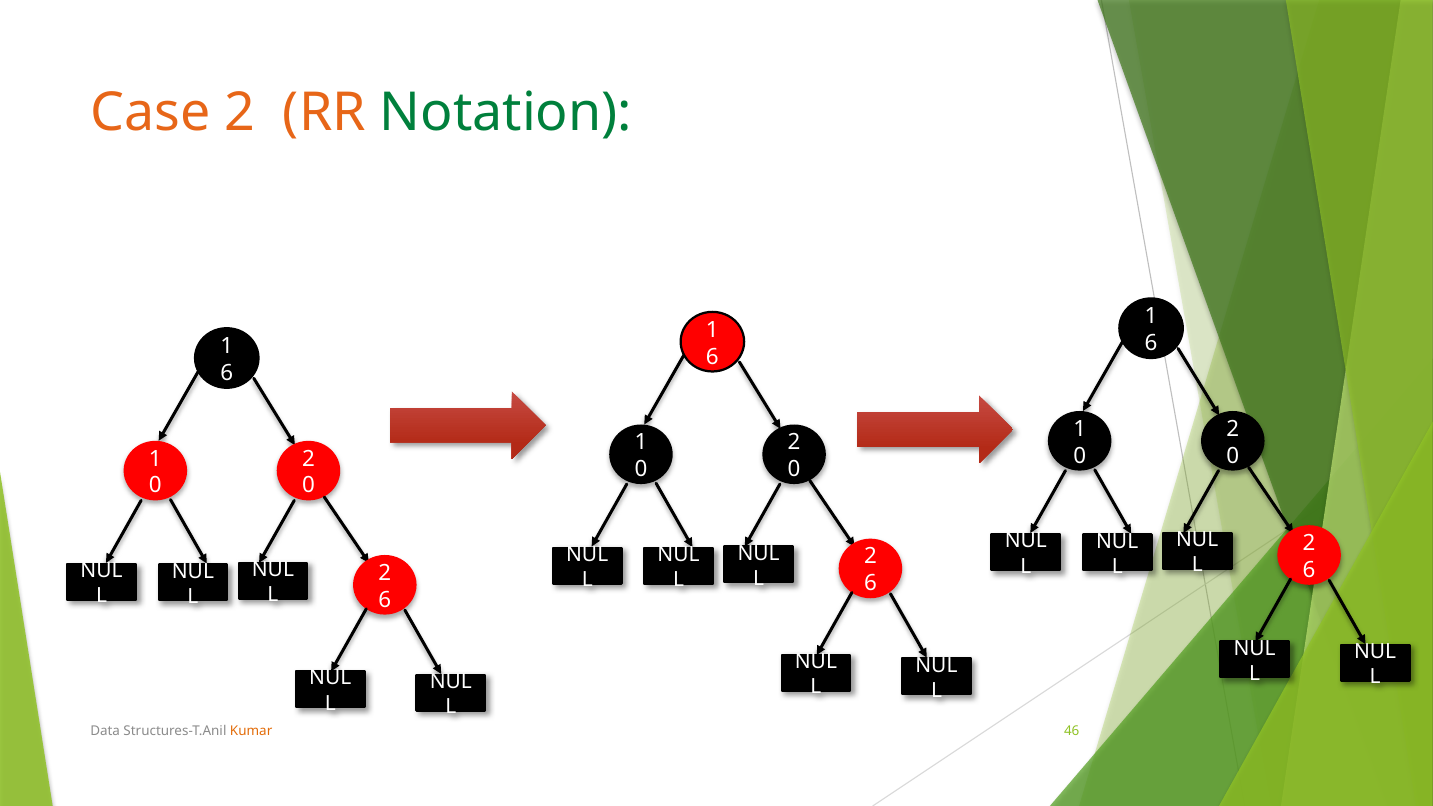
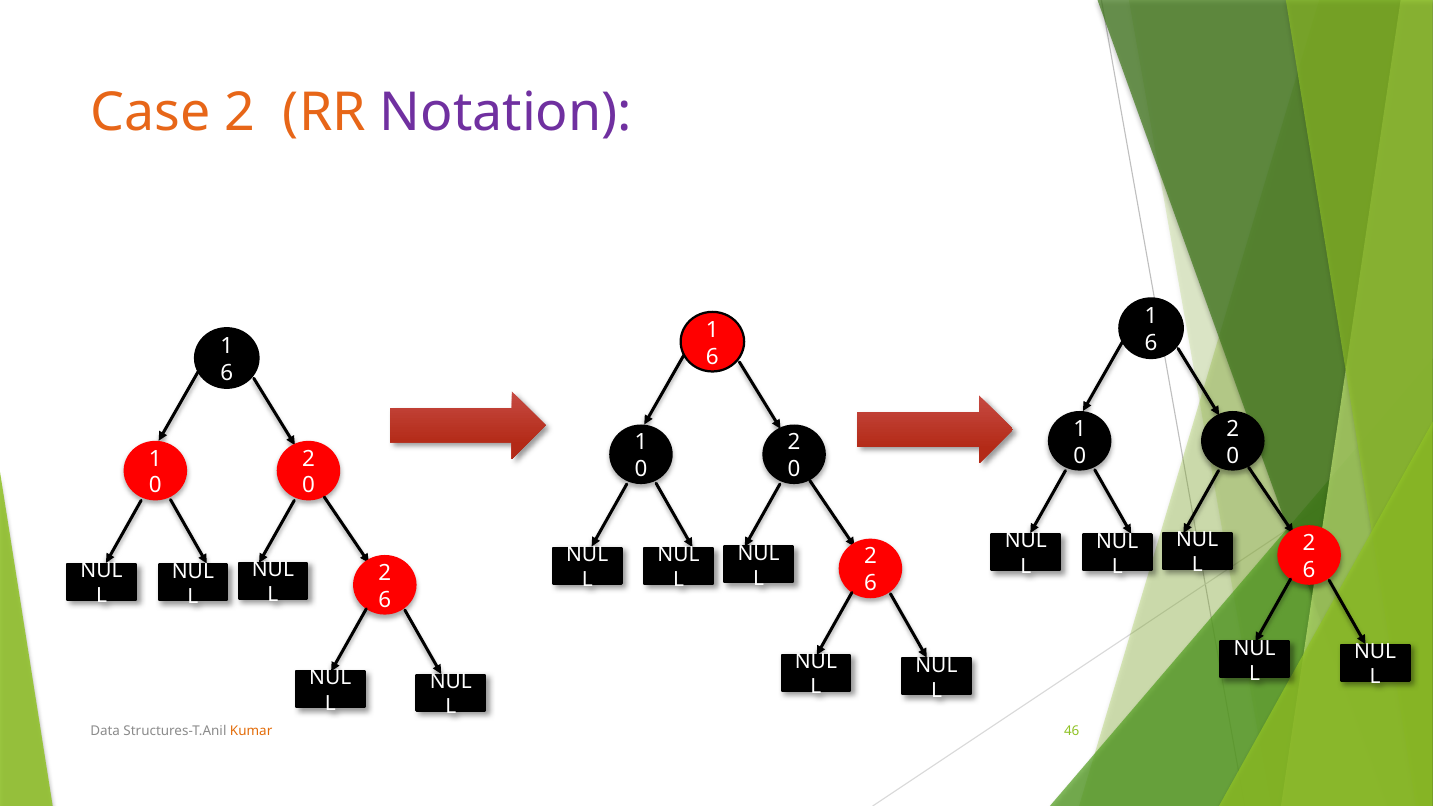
Notation colour: green -> purple (506, 113)
